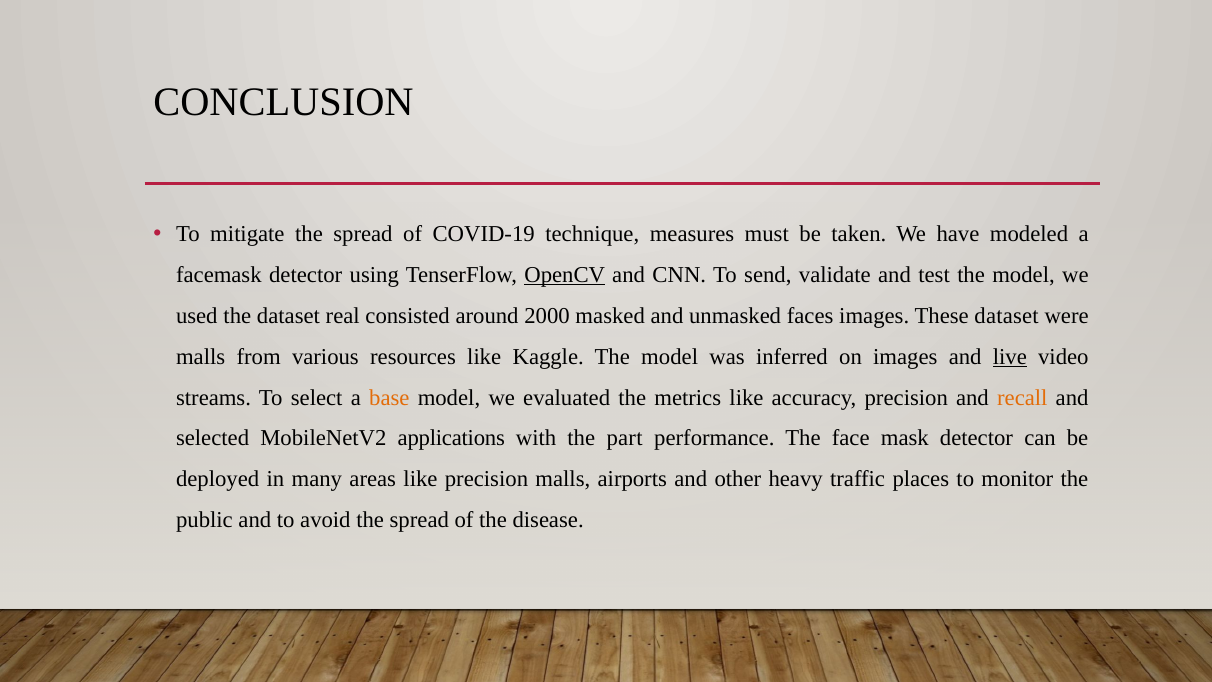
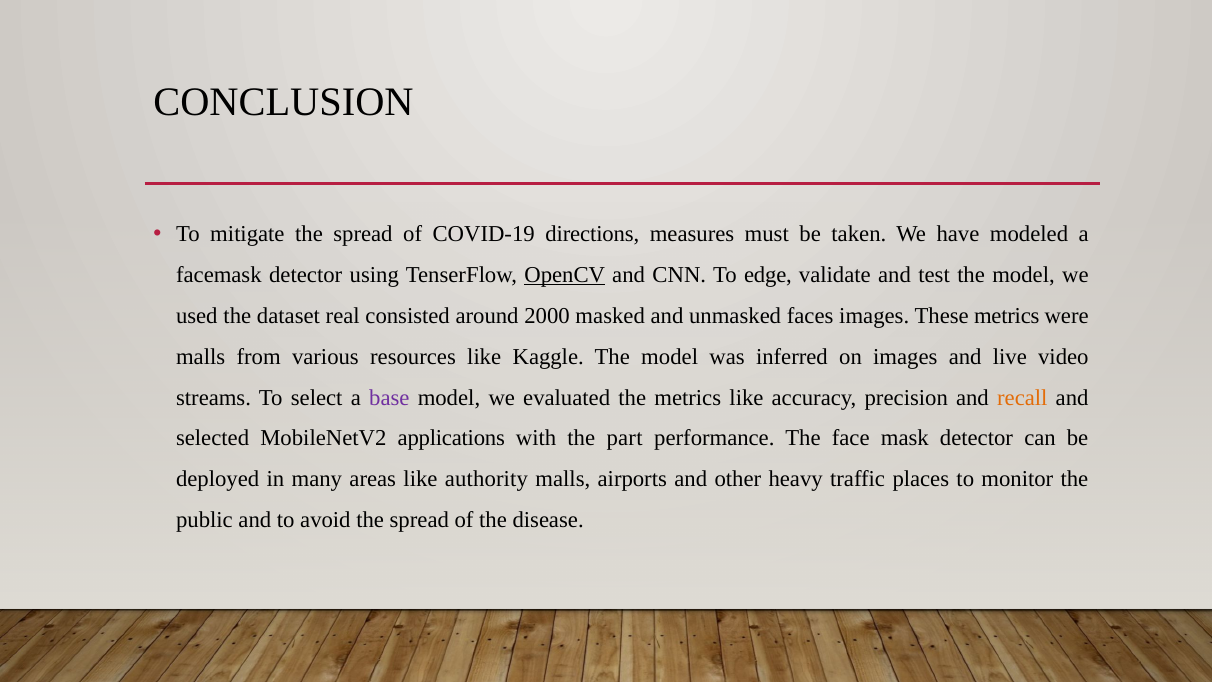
technique: technique -> directions (592, 234)
send: send -> edge (768, 275)
These dataset: dataset -> metrics (1007, 316)
live underline: present -> none (1010, 356)
base colour: orange -> purple (389, 397)
like precision: precision -> authority (486, 479)
